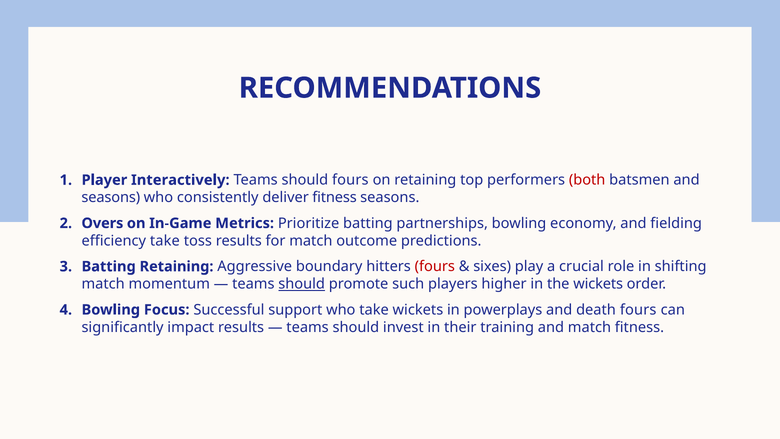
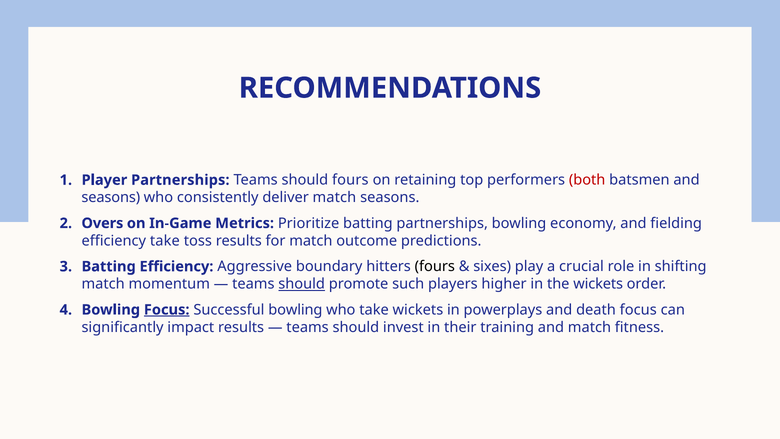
Player Interactively: Interactively -> Partnerships (180, 180)
deliver fitness: fitness -> match (334, 197)
Batting Retaining: Retaining -> Efficiency (176, 266)
fours colour: red -> black (435, 266)
Focus underline: none -> present (167, 310)
Successful support: support -> bowling (295, 310)
death fours: fours -> focus (638, 310)
